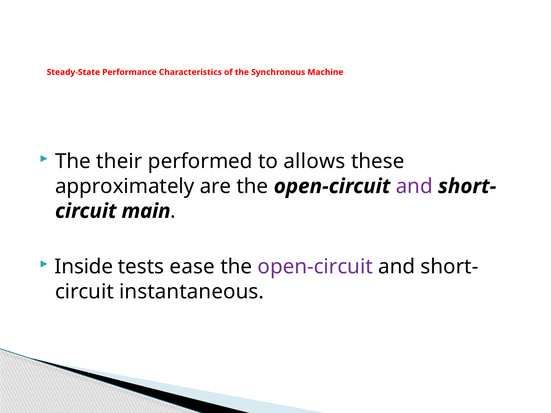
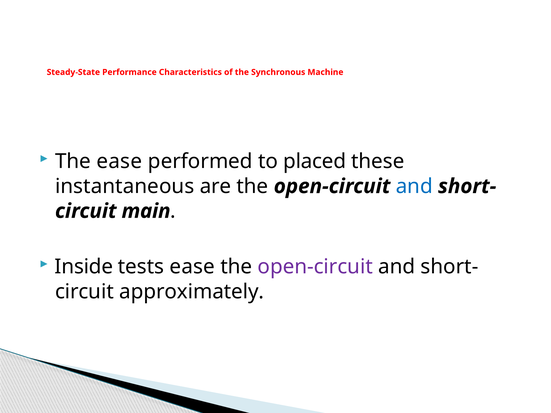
The their: their -> ease (119, 162)
allows: allows -> placed (315, 162)
approximately: approximately -> instantaneous (125, 186)
and colour: purple -> blue (414, 186)
instantaneous: instantaneous -> approximately (192, 292)
